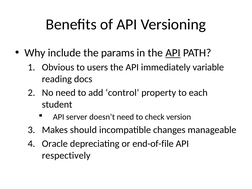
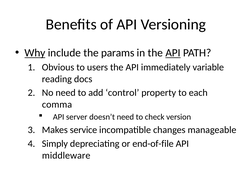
Why underline: none -> present (35, 53)
student: student -> comma (57, 105)
should: should -> service (83, 130)
Oracle: Oracle -> Simply (55, 144)
respectively: respectively -> middleware (66, 155)
